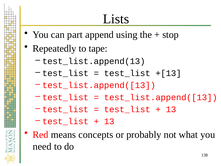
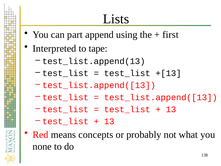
stop: stop -> first (170, 35)
Repeatedly: Repeatedly -> Interpreted (54, 48)
need: need -> none (42, 146)
